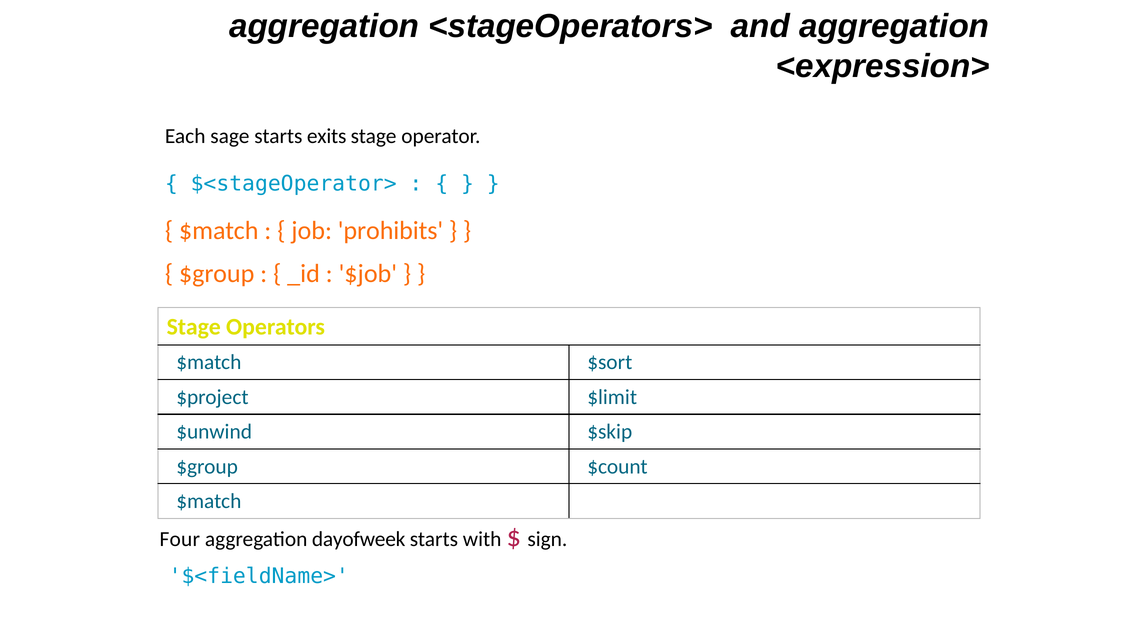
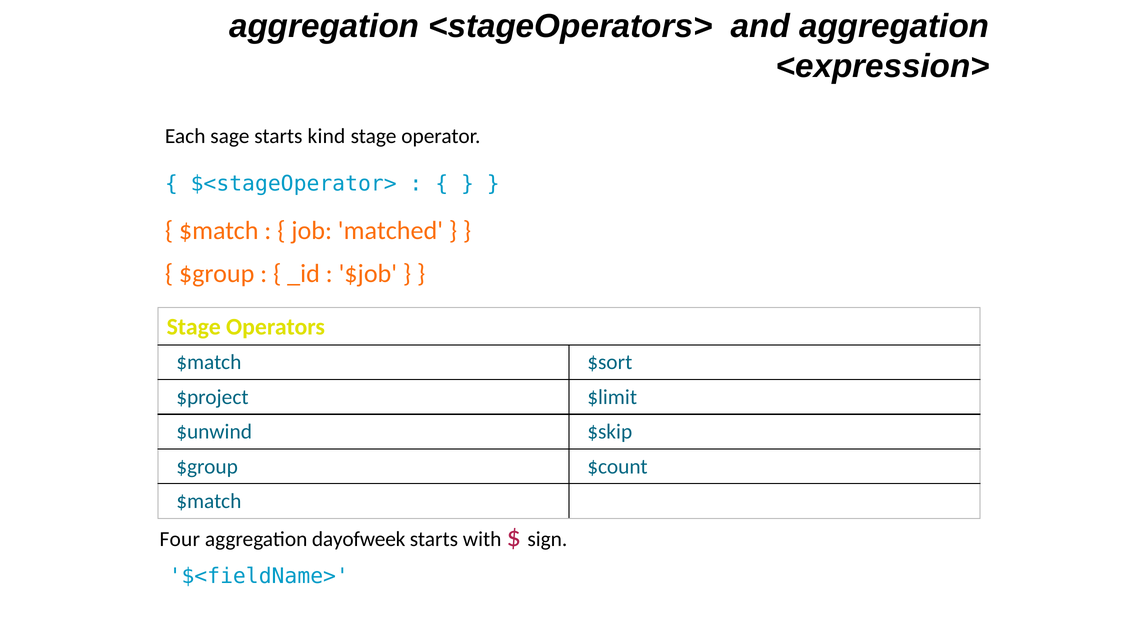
exits: exits -> kind (326, 136)
prohibits: prohibits -> matched (390, 231)
